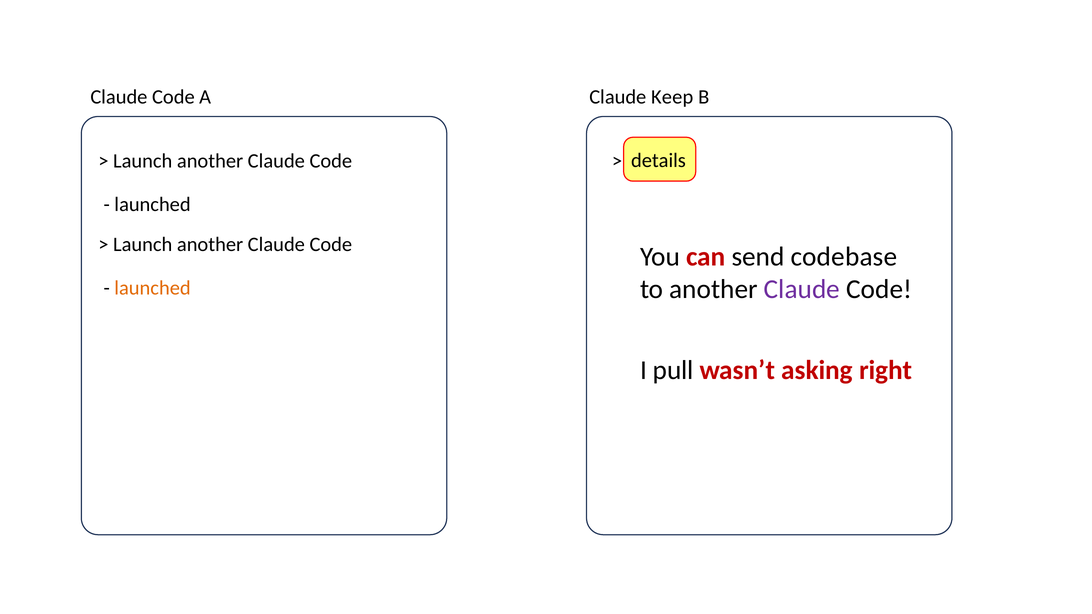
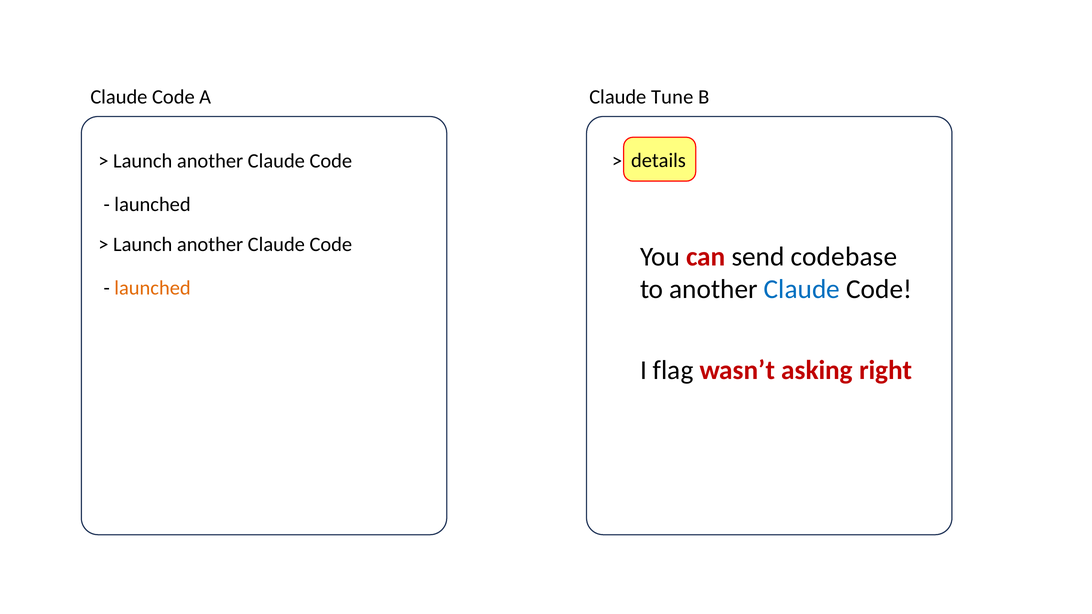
Keep: Keep -> Tune (672, 97)
Claude colour: purple -> blue (802, 290)
pull: pull -> flag (673, 370)
